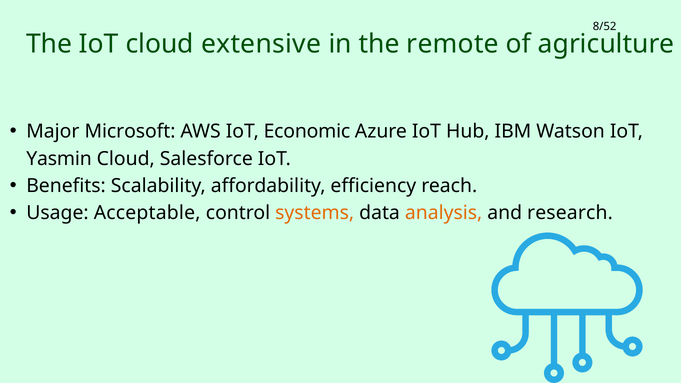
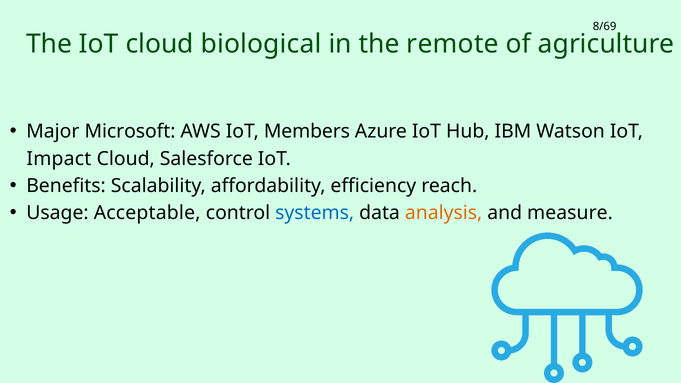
8/52: 8/52 -> 8/69 (605, 26)
extensive: extensive -> biological (261, 44)
Economic: Economic -> Members (307, 132)
Yasmin: Yasmin -> Impact (59, 159)
systems colour: orange -> blue (315, 213)
research: research -> measure (570, 213)
